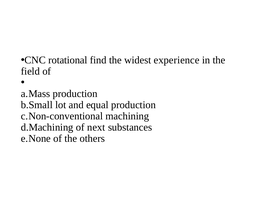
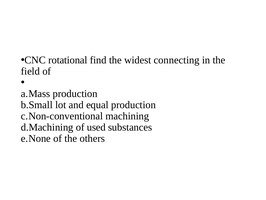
experience: experience -> connecting (177, 60)
next: next -> used (96, 127)
